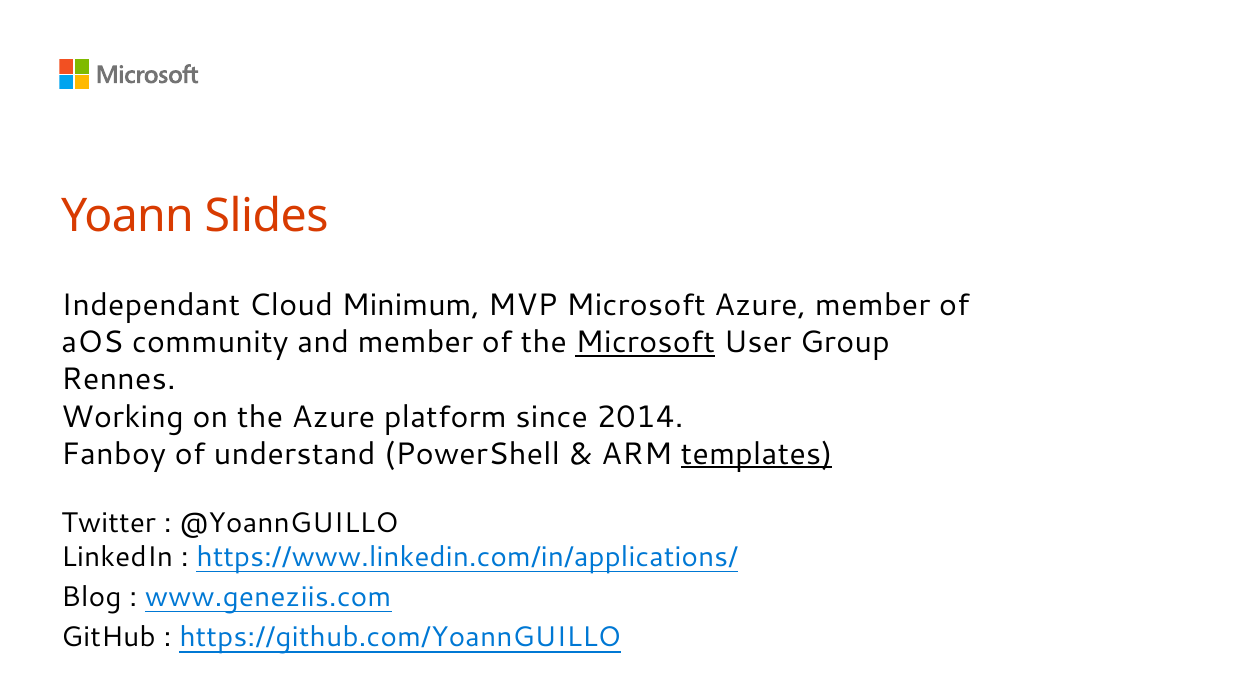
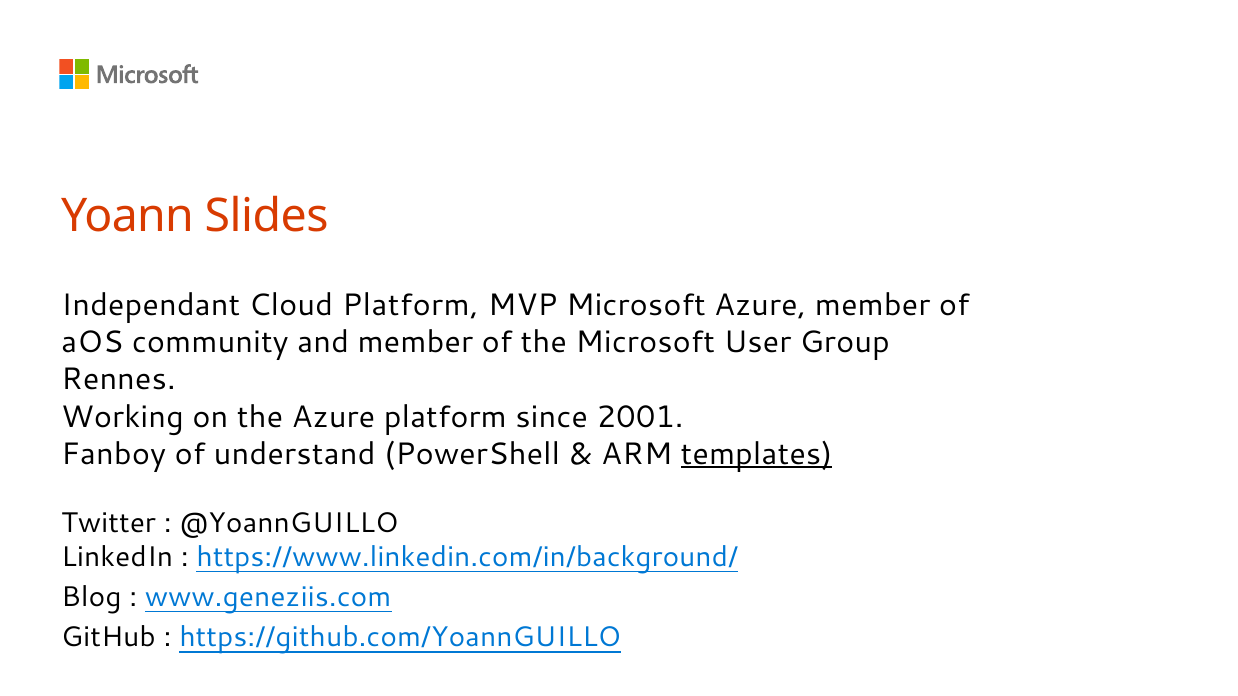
Cloud Minimum: Minimum -> Platform (410, 306)
Microsoft underline: present -> none (645, 343)
2014: 2014 -> 2001 (640, 417)
https://www.linkedin.com/in/applications/: https://www.linkedin.com/in/applications/ -> https://www.linkedin.com/in/background/ (467, 558)
